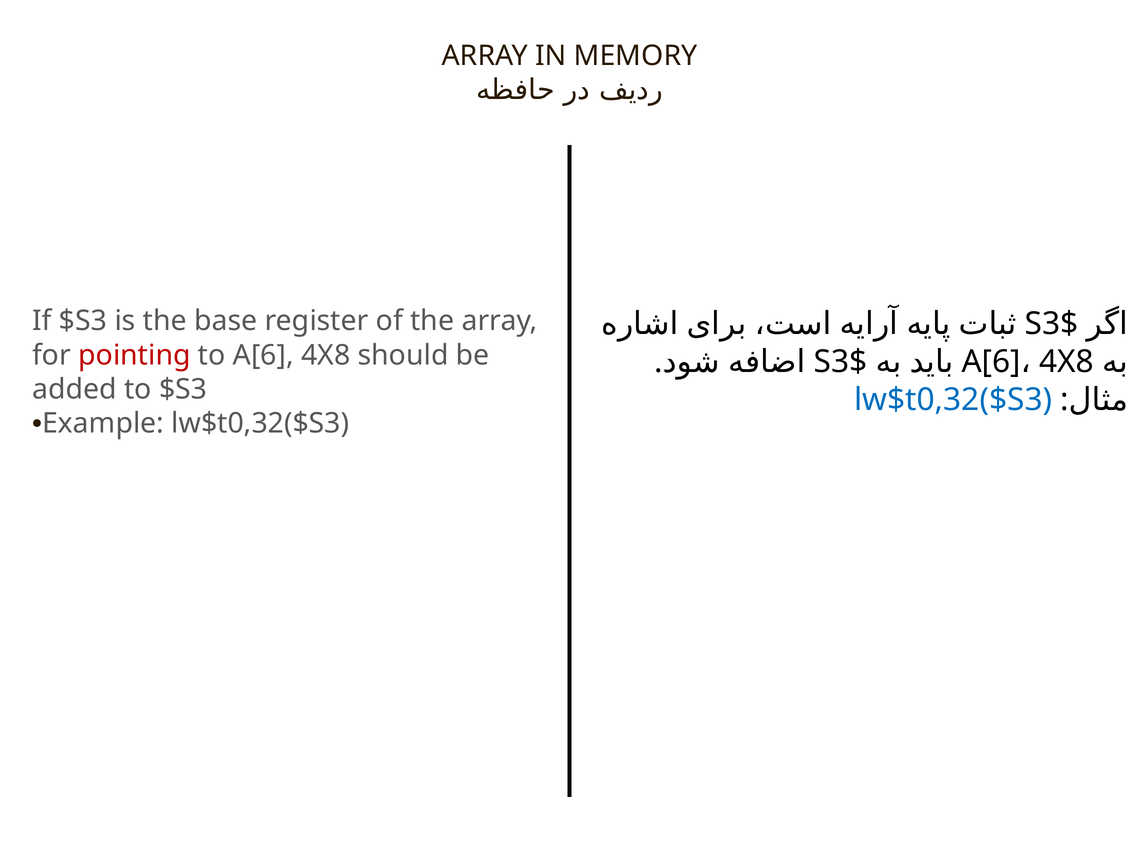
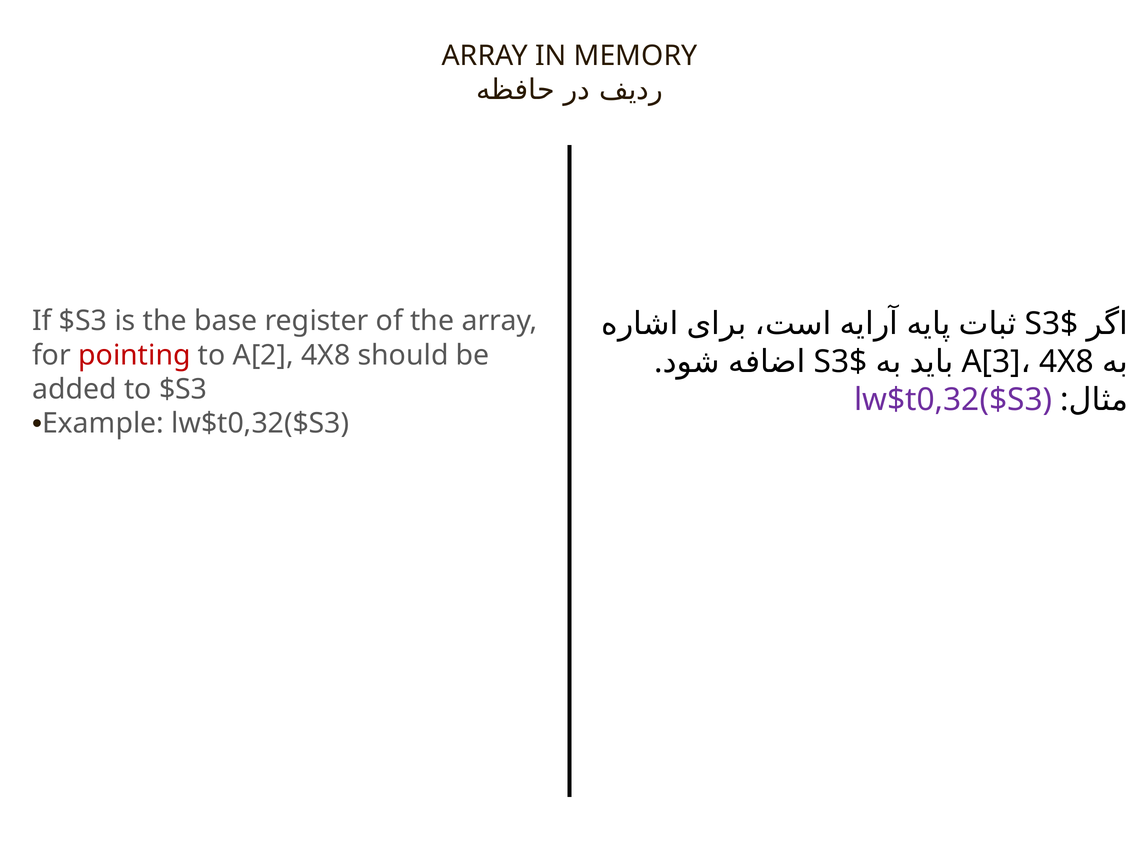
to A[6: A[6 -> A[2 (263, 355)
A[6: A[6 -> A[3 (991, 362)
lw$t0,32($S3 colour: blue -> purple (953, 400)
